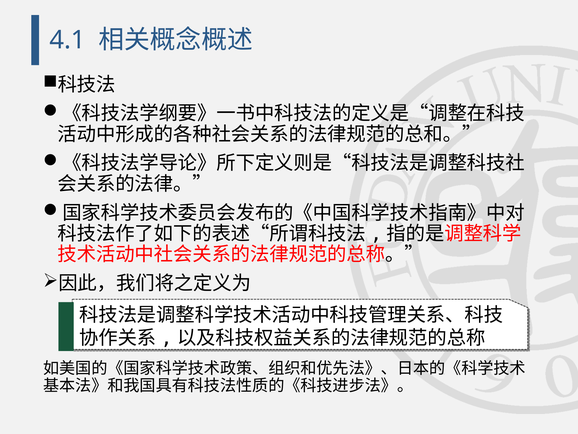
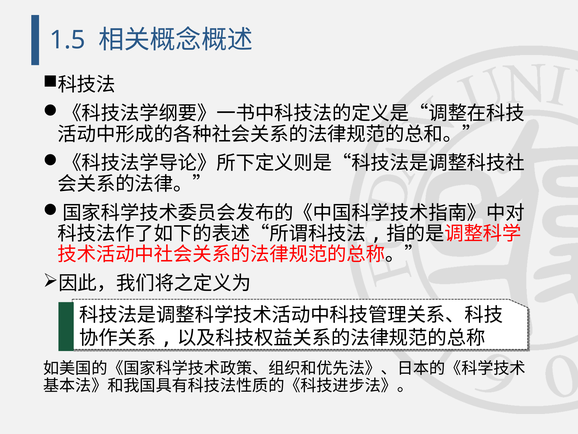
4.1: 4.1 -> 1.5 (68, 40)
